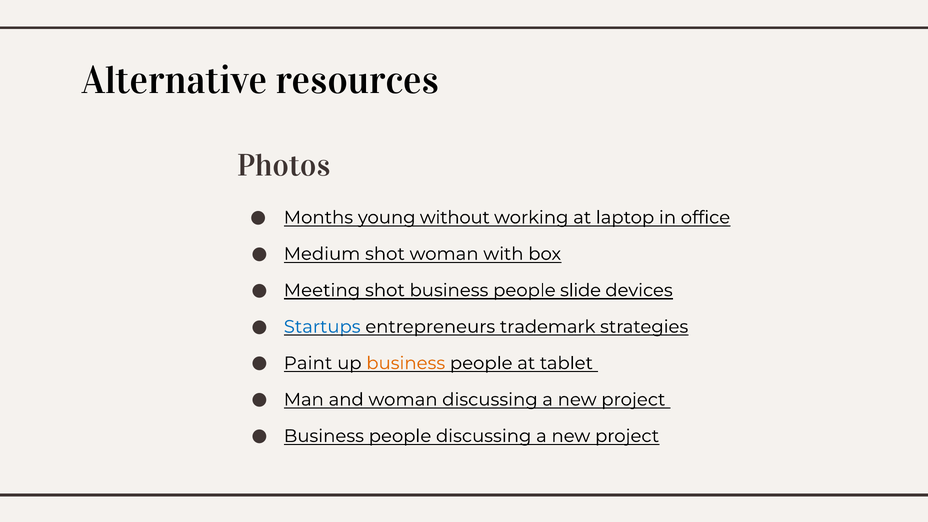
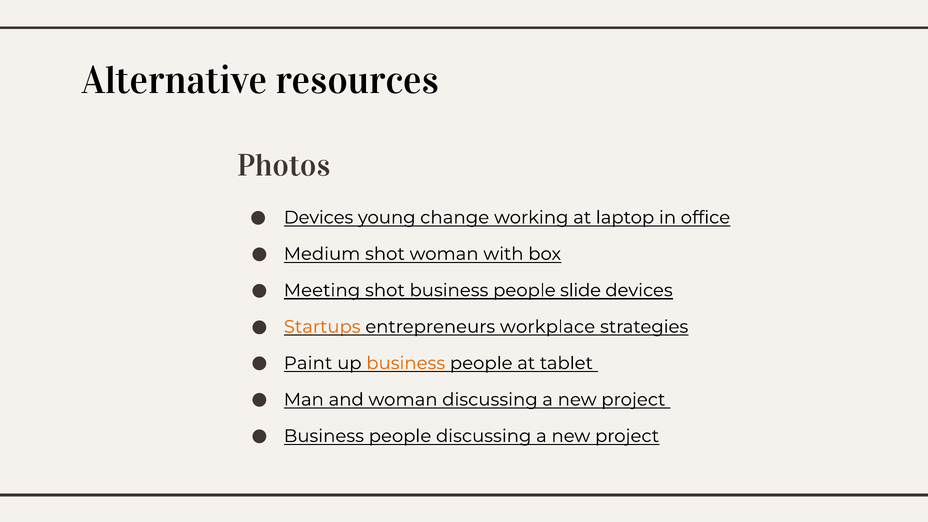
Months: Months -> Devices (319, 217)
without: without -> change (455, 217)
Startups colour: blue -> orange (322, 327)
trademark: trademark -> workplace (548, 327)
